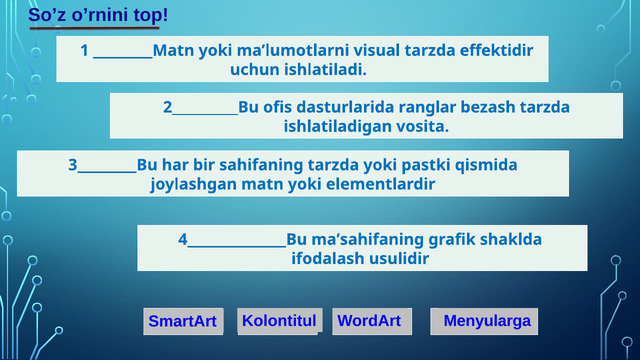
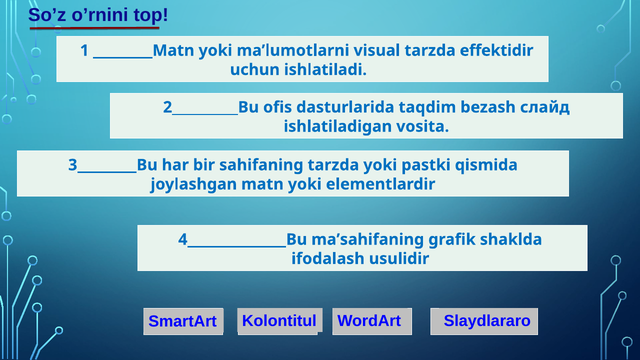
ranglar: ranglar -> taqdim (427, 107)
bezash tarzda: tarzda -> слайд (545, 107)
Menyularga: Menyularga -> Slaydlararo (487, 321)
